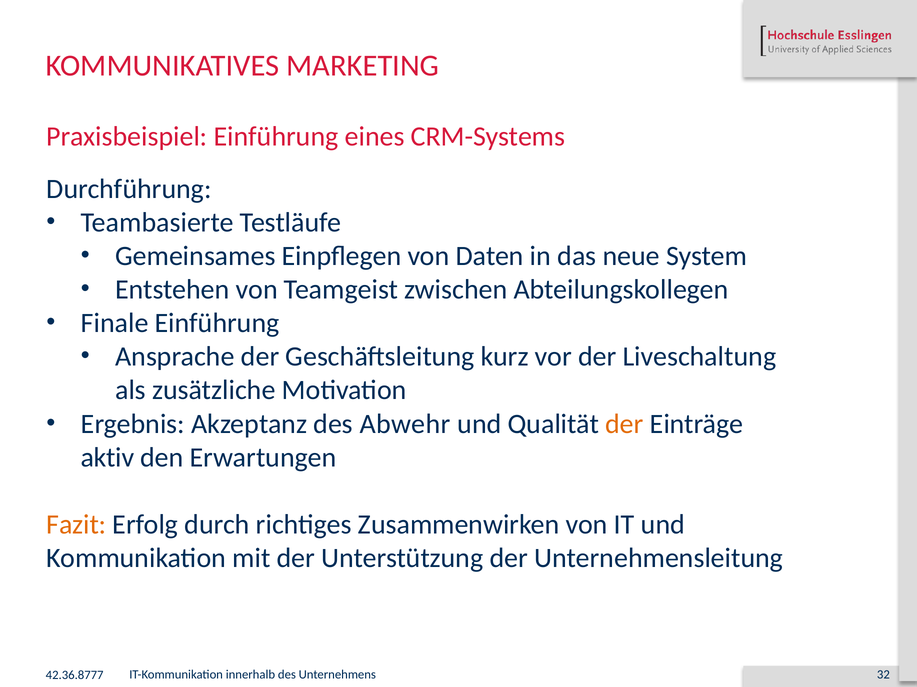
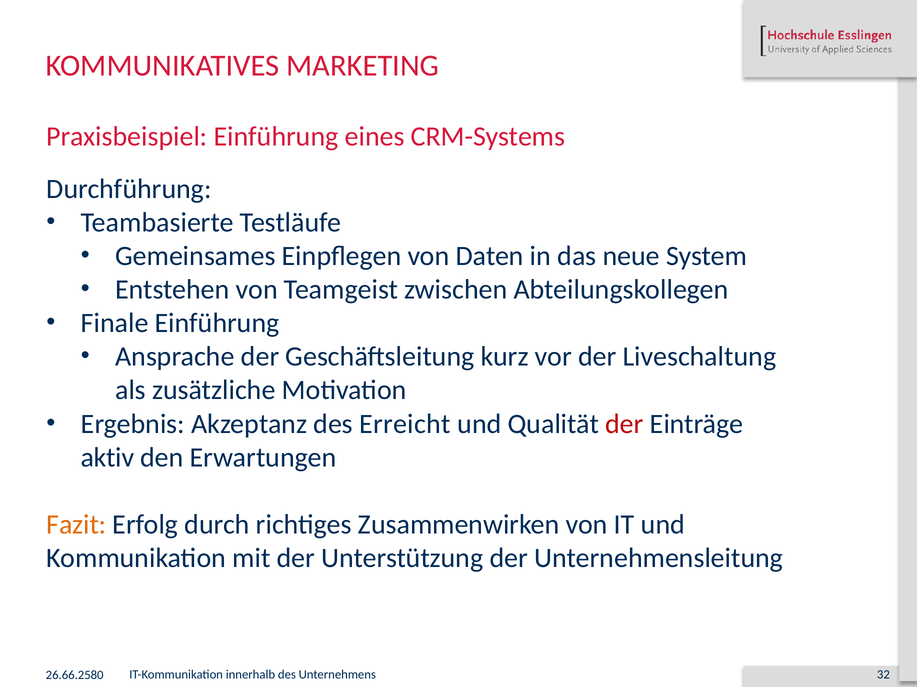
Abwehr: Abwehr -> Erreicht (405, 424)
der colour: orange -> red (624, 424)
42.36.8777: 42.36.8777 -> 26.66.2580 (75, 676)
